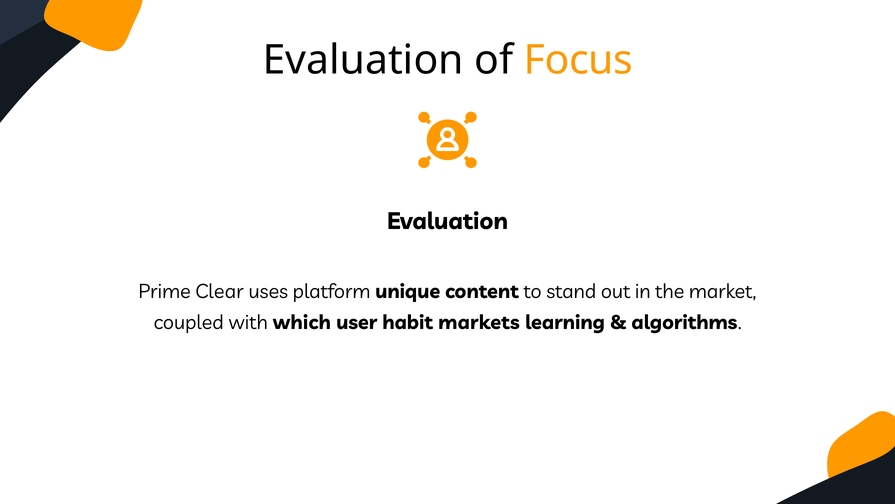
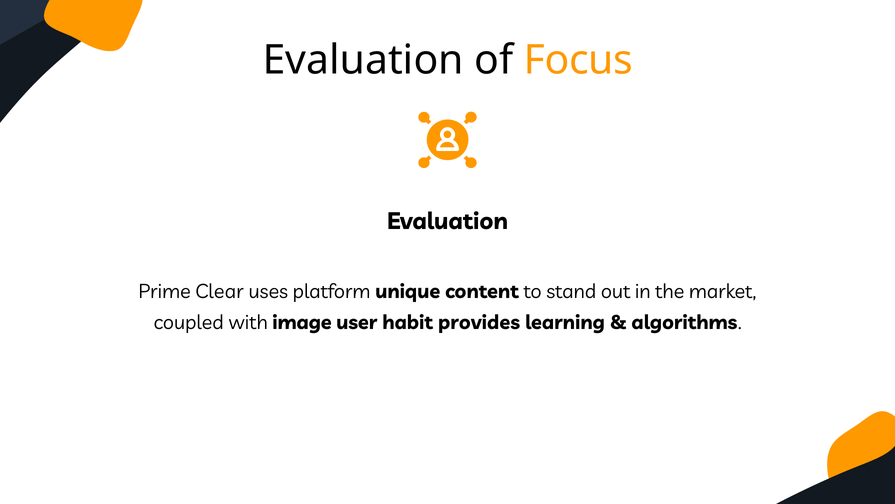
which: which -> image (302, 322)
markets: markets -> provides (479, 322)
